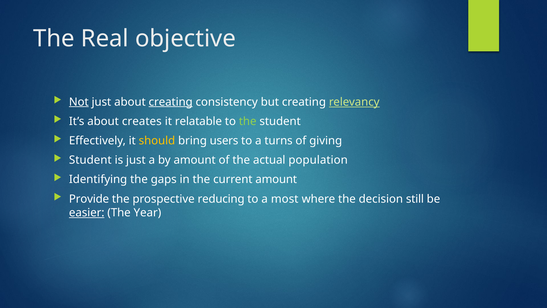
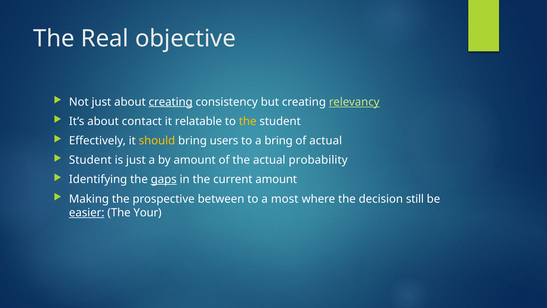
Not underline: present -> none (79, 102)
creates: creates -> contact (142, 121)
the colour: light green -> yellow (248, 121)
a turns: turns -> bring (279, 141)
of giving: giving -> actual (326, 141)
population: population -> probability (318, 160)
gaps underline: none -> present (164, 179)
Provide: Provide -> Making (89, 199)
reducing: reducing -> between (221, 199)
Year: Year -> Your (148, 212)
